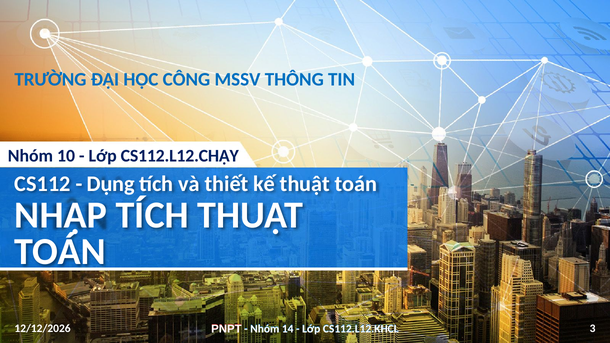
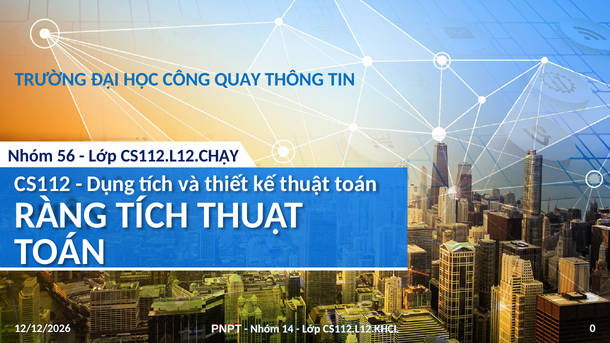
MSSV: MSSV -> QUAY (238, 79)
10: 10 -> 56 (66, 156)
NHẬP: NHẬP -> RÀNG (61, 215)
3: 3 -> 0 (593, 329)
